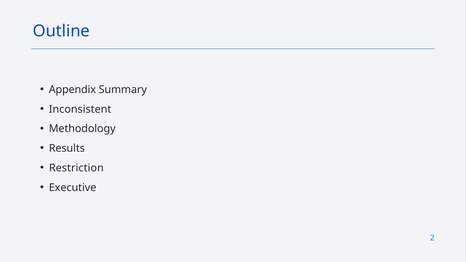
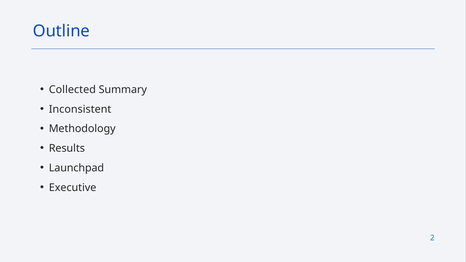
Appendix: Appendix -> Collected (72, 90)
Restriction: Restriction -> Launchpad (76, 168)
